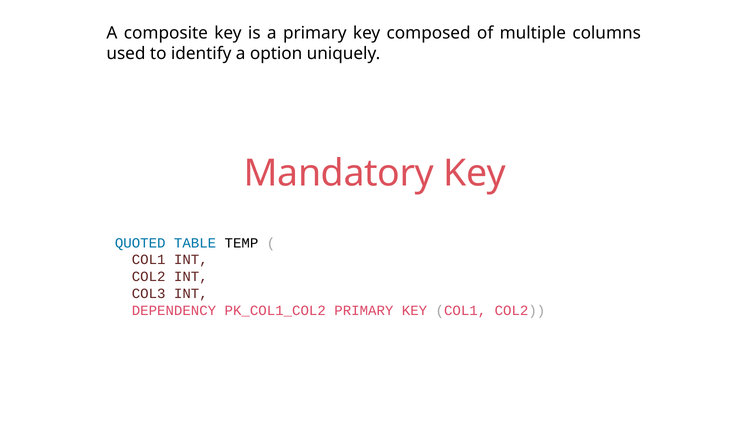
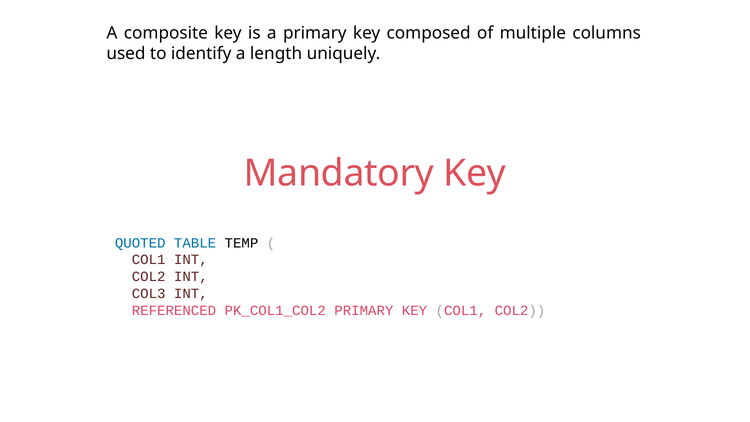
option: option -> length (276, 54)
DEPENDENCY: DEPENDENCY -> REFERENCED (174, 310)
